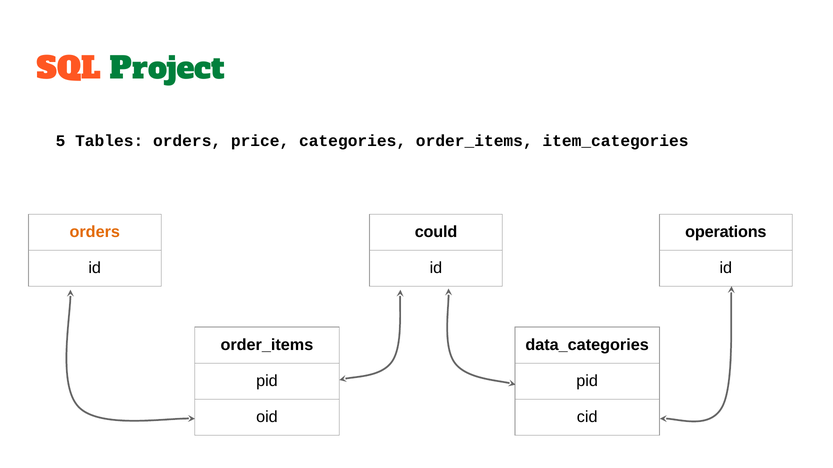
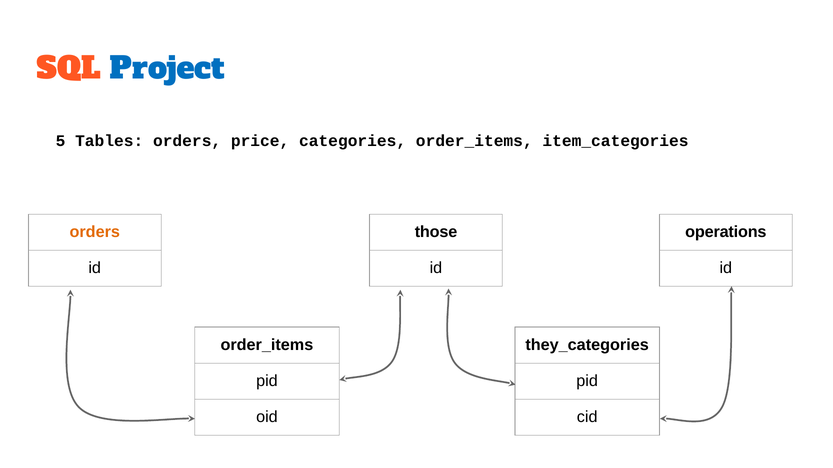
Project colour: green -> blue (167, 69)
could: could -> those (436, 232)
data_categories: data_categories -> they_categories (587, 345)
